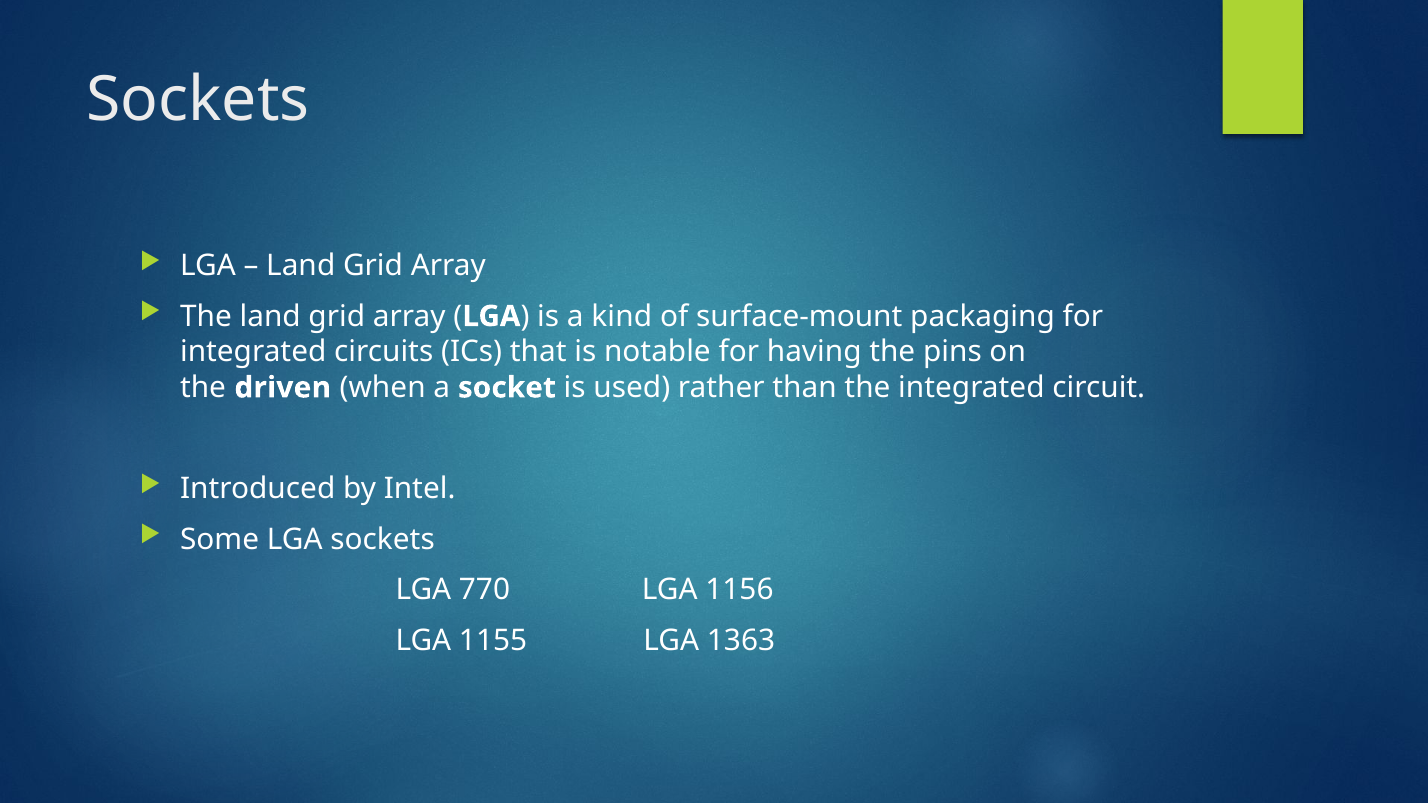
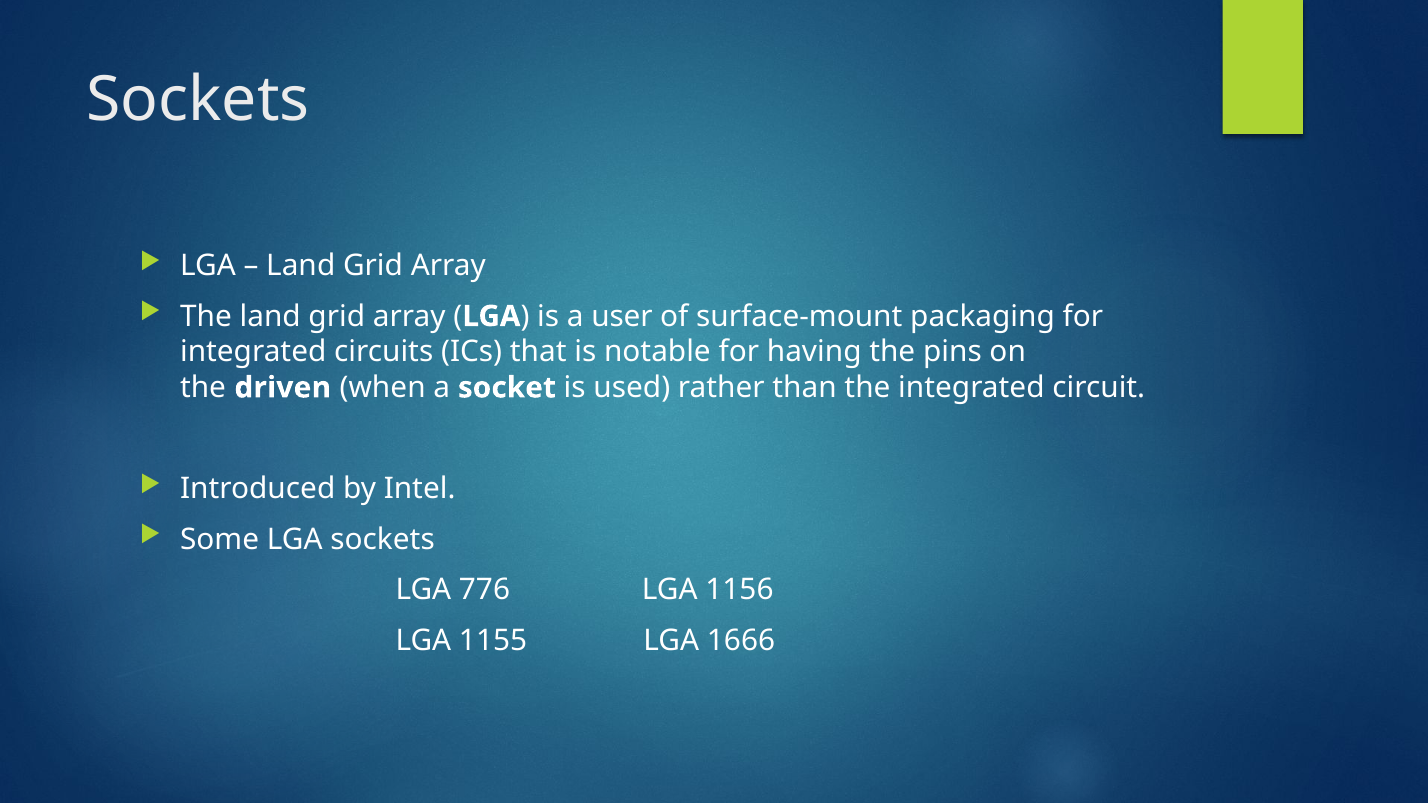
kind: kind -> user (622, 316)
770: 770 -> 776 (484, 590)
1363: 1363 -> 1666 (741, 641)
